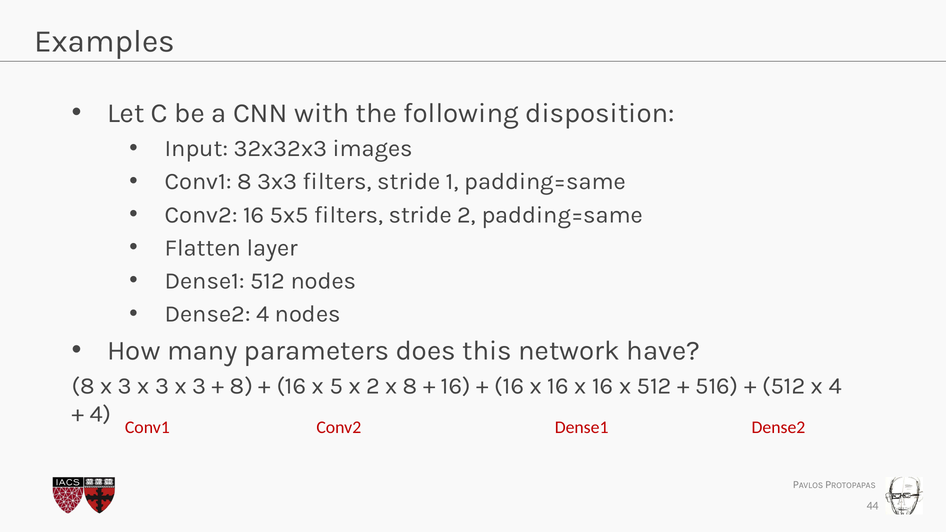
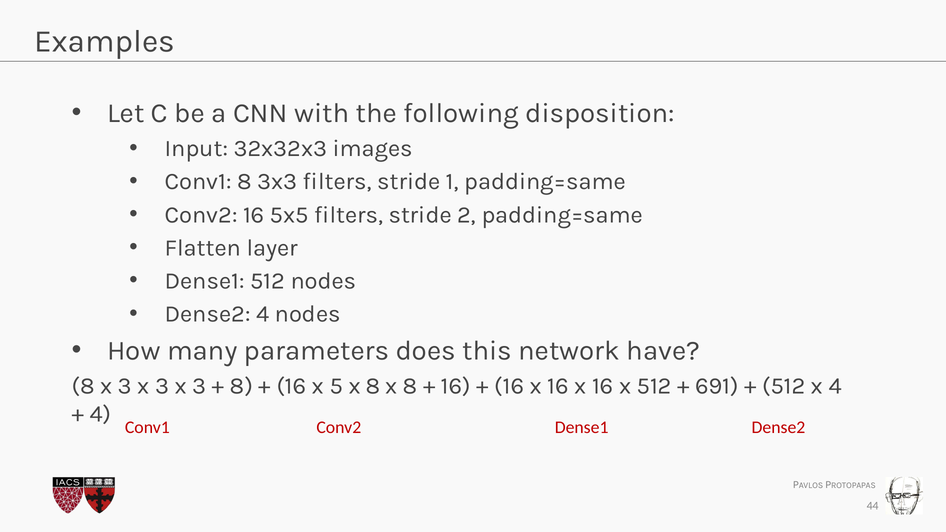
5 x 2: 2 -> 8 (373, 386)
516: 516 -> 691 (717, 386)
